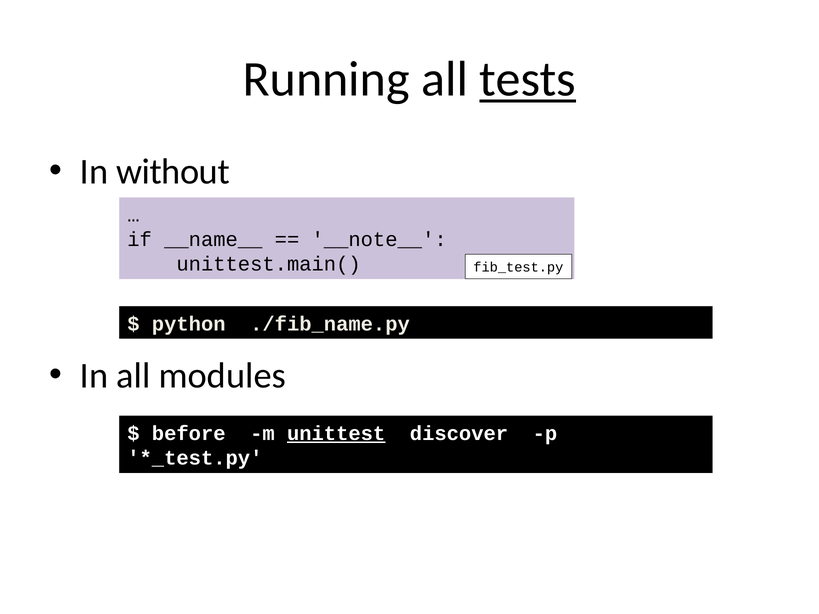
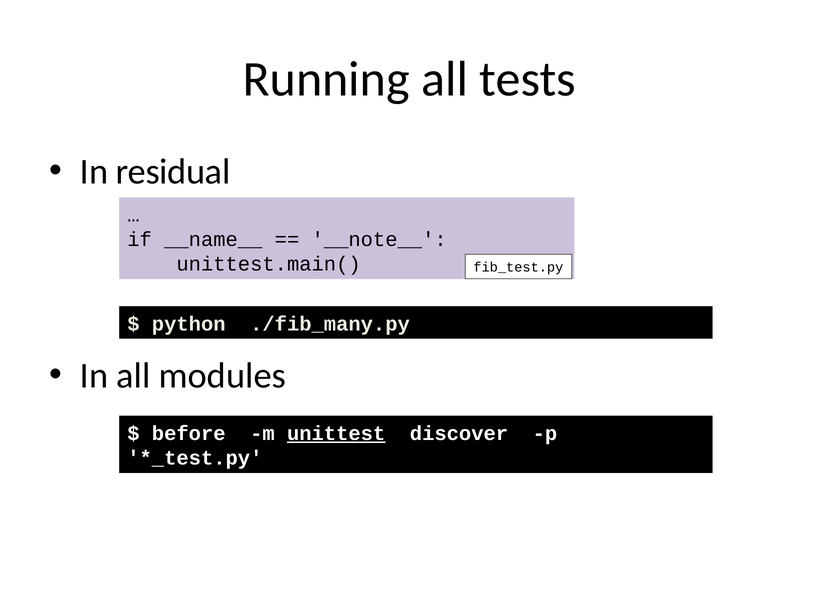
tests underline: present -> none (528, 79)
without: without -> residual (173, 172)
./fib_name.py: ./fib_name.py -> ./fib_many.py (330, 324)
